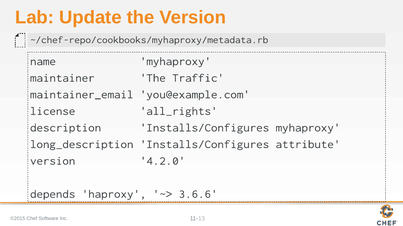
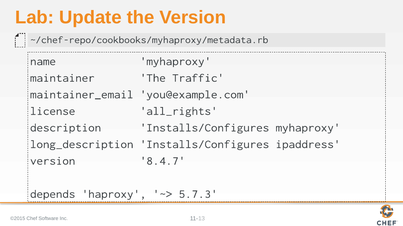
attribute: attribute -> ipaddress (308, 145)
4.2.0: 4.2.0 -> 8.4.7 (163, 161)
3.6.6: 3.6.6 -> 5.7.3 (198, 195)
